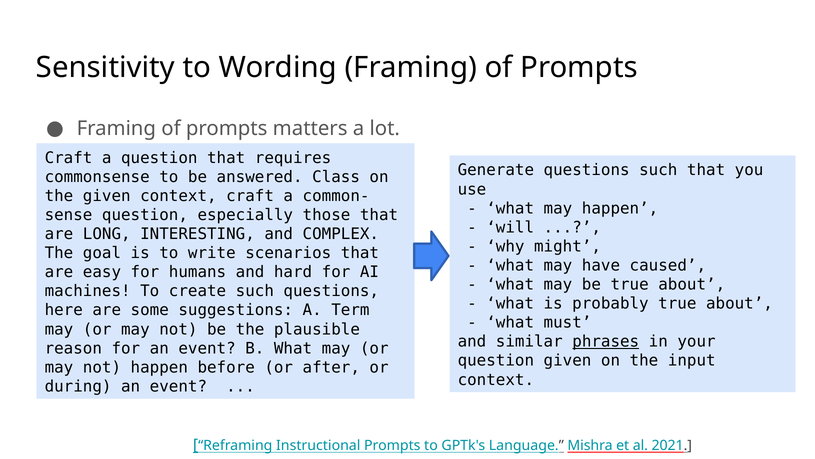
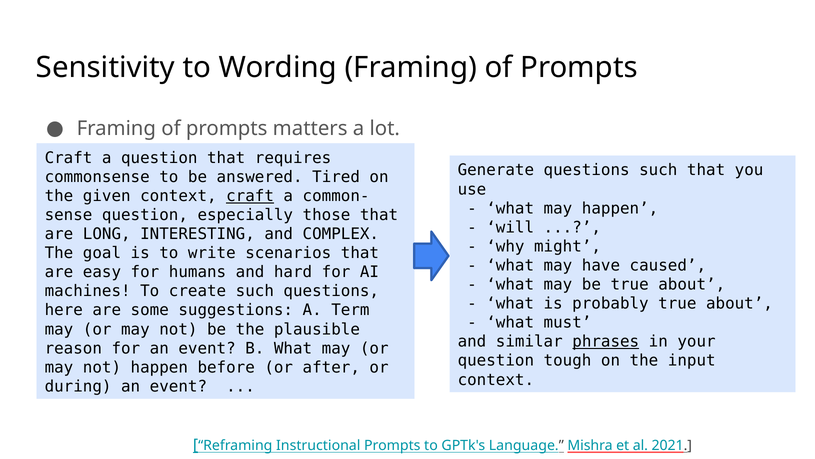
Class: Class -> Tired (336, 177)
craft underline: none -> present (250, 196)
question given: given -> tough (567, 360)
